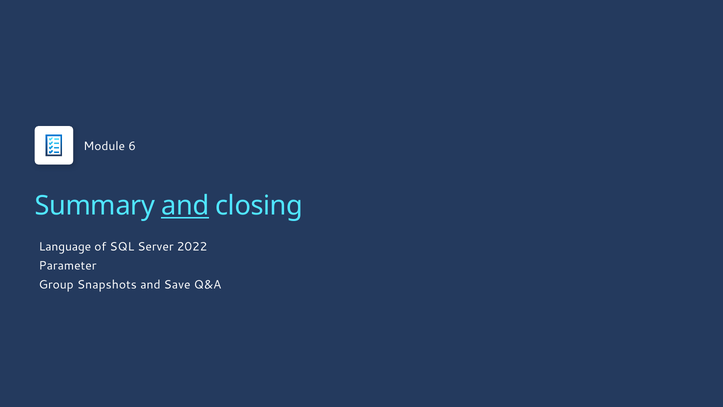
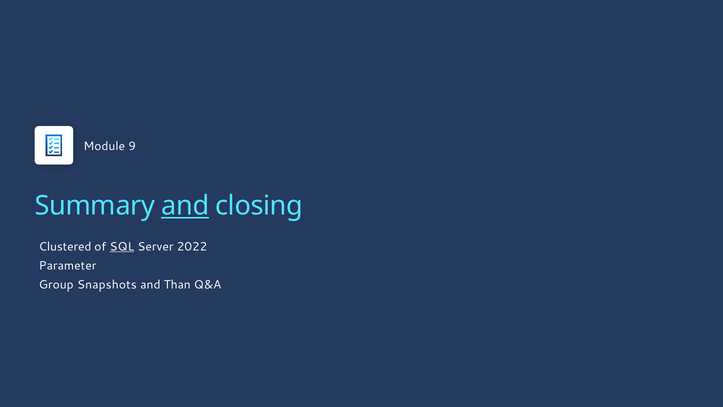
6: 6 -> 9 (132, 146)
Language: Language -> Clustered (65, 246)
SQL underline: none -> present (122, 246)
Save: Save -> Than (177, 284)
